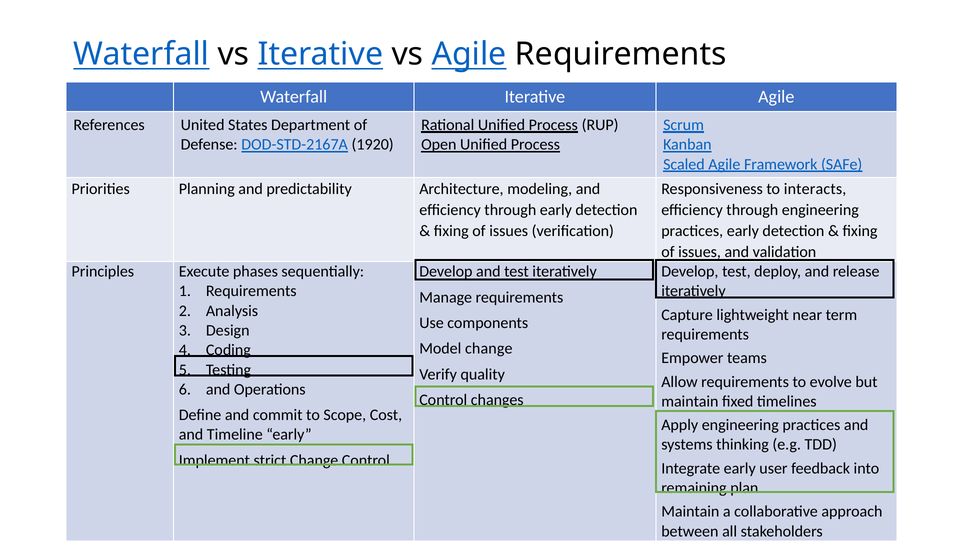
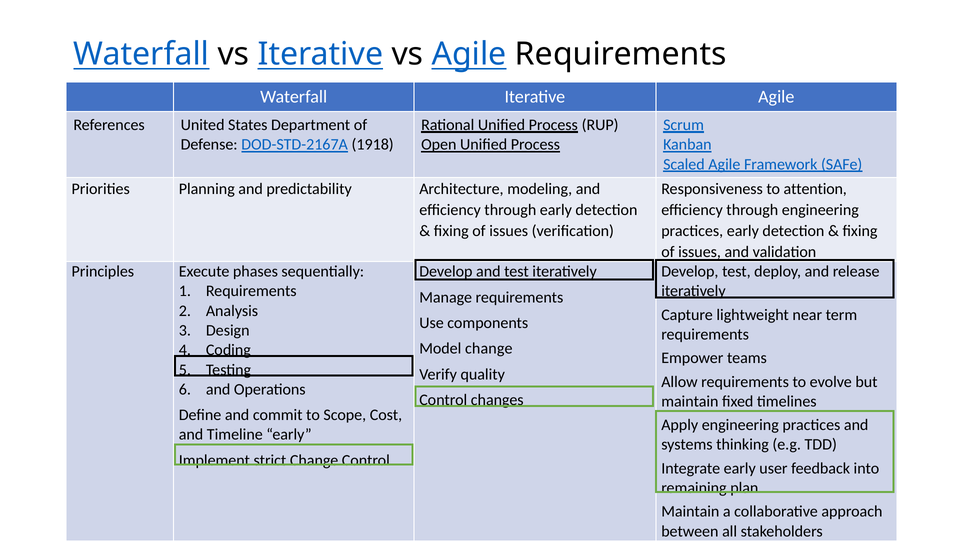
1920: 1920 -> 1918 (373, 145)
interacts: interacts -> attention (815, 189)
